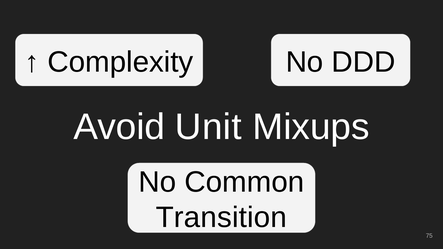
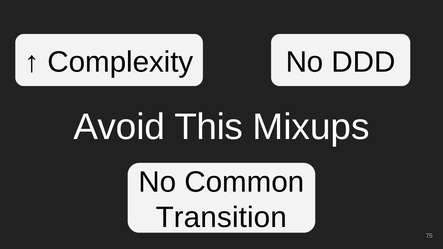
Unit: Unit -> This (209, 127)
